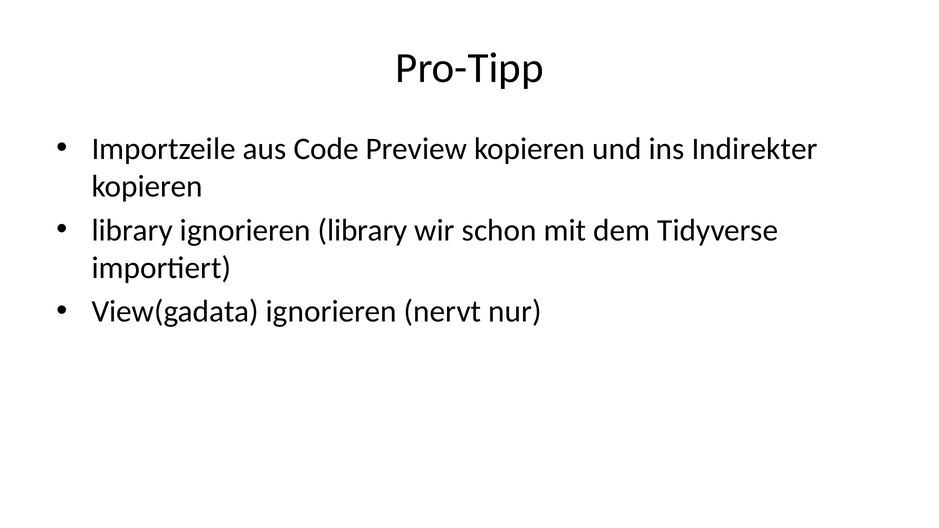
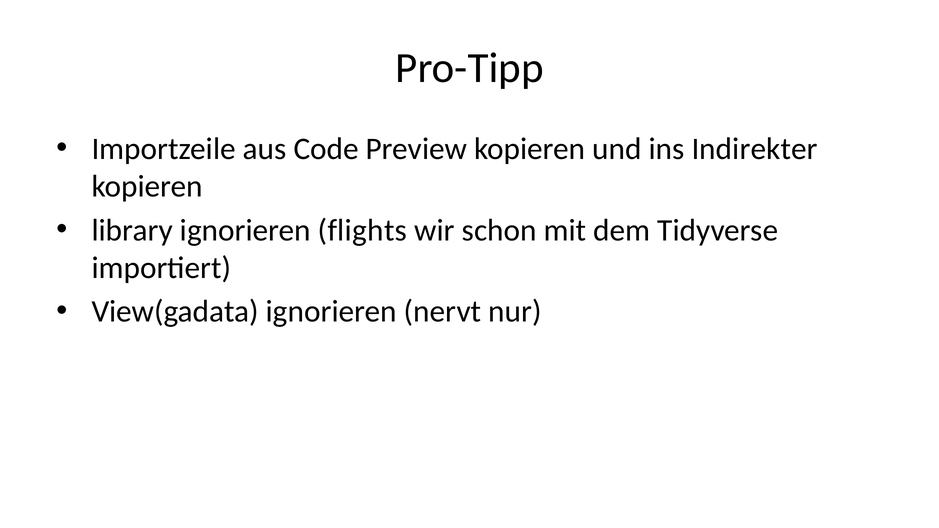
ignorieren library: library -> flights (362, 230)
